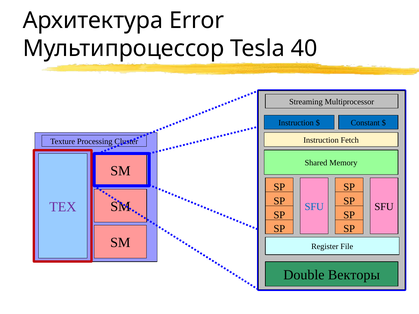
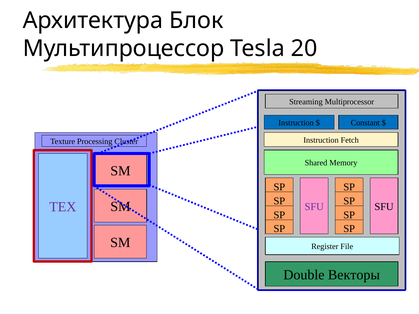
Error: Error -> Блок (196, 20)
40: 40 -> 20 (304, 48)
SFU colour: blue -> purple (314, 207)
